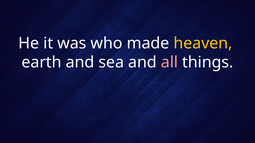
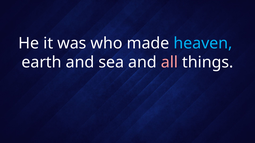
heaven colour: yellow -> light blue (203, 43)
